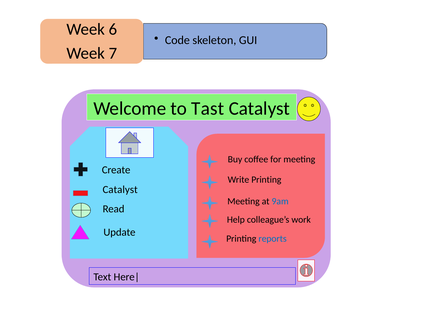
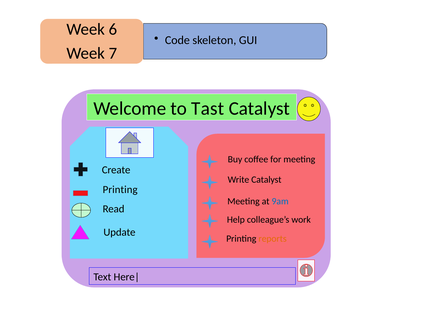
Write Printing: Printing -> Catalyst (266, 179)
Catalyst: Catalyst -> Printing (120, 189)
reports colour: blue -> orange (273, 238)
